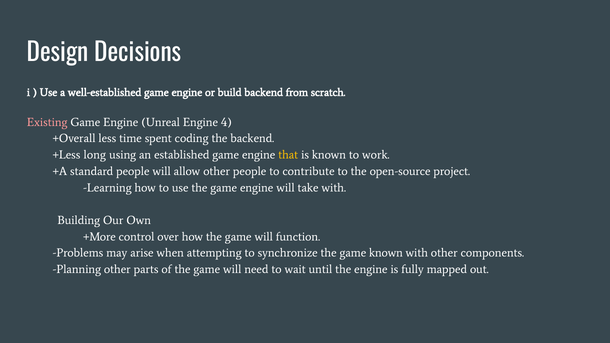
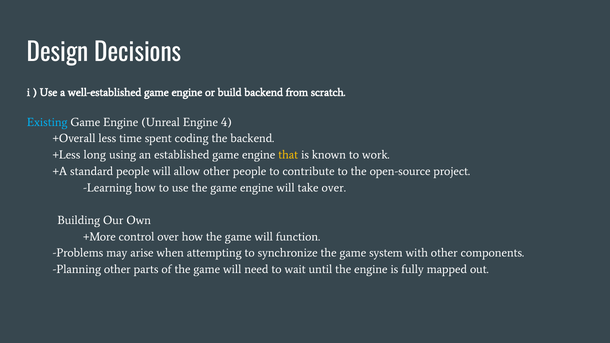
Existing colour: pink -> light blue (47, 122)
take with: with -> over (334, 188)
game known: known -> system (386, 253)
